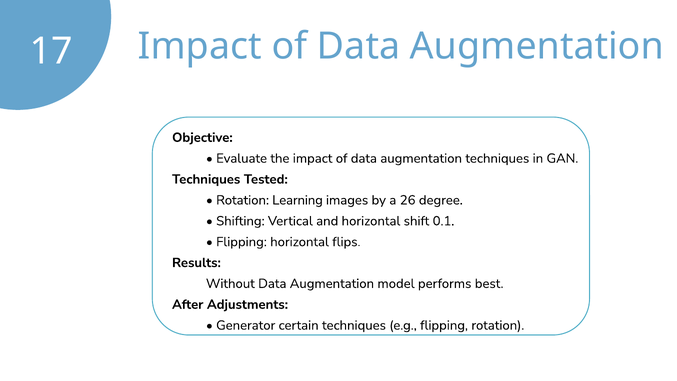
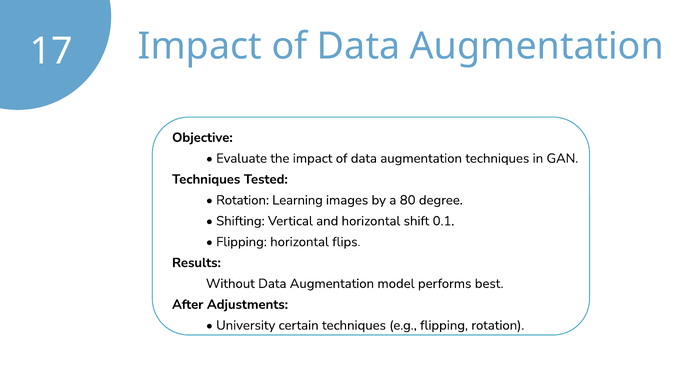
26: 26 -> 80 (408, 200)
Generator: Generator -> University (246, 325)
